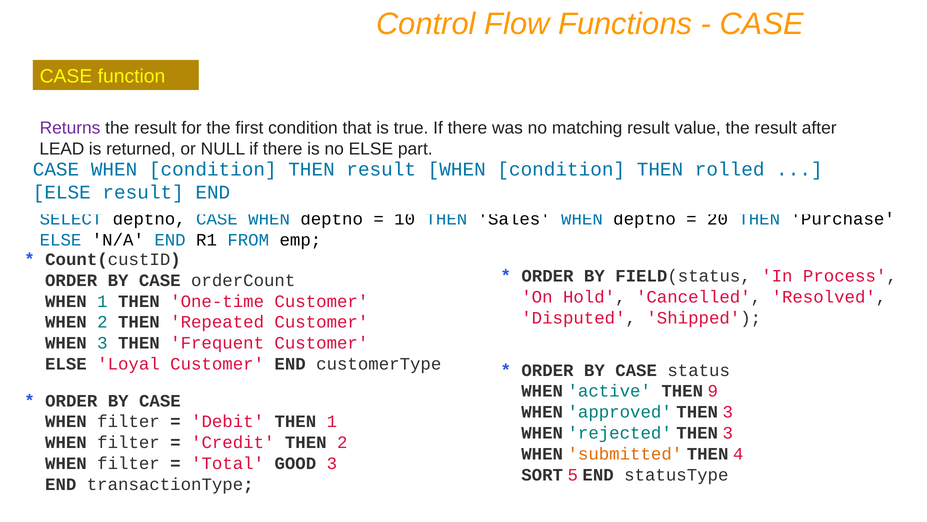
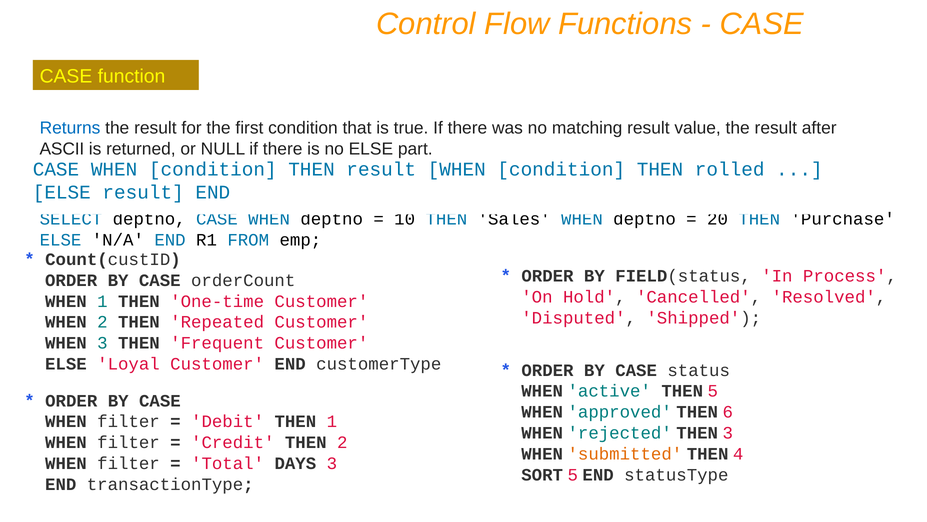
Returns colour: purple -> blue (70, 128)
LEAD: LEAD -> ASCII (62, 149)
THEN 9: 9 -> 5 (713, 391)
approved THEN 3: 3 -> 6 (728, 412)
GOOD: GOOD -> DAYS (295, 463)
